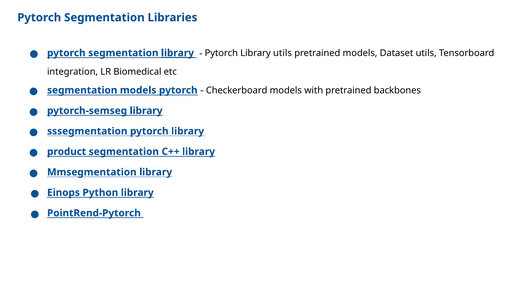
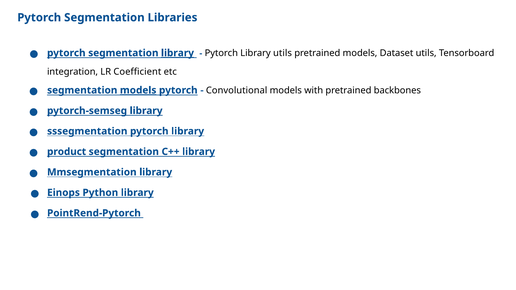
Biomedical: Biomedical -> Coefficient (137, 72)
models underline: none -> present (138, 90)
Checkerboard: Checkerboard -> Convolutional (237, 91)
